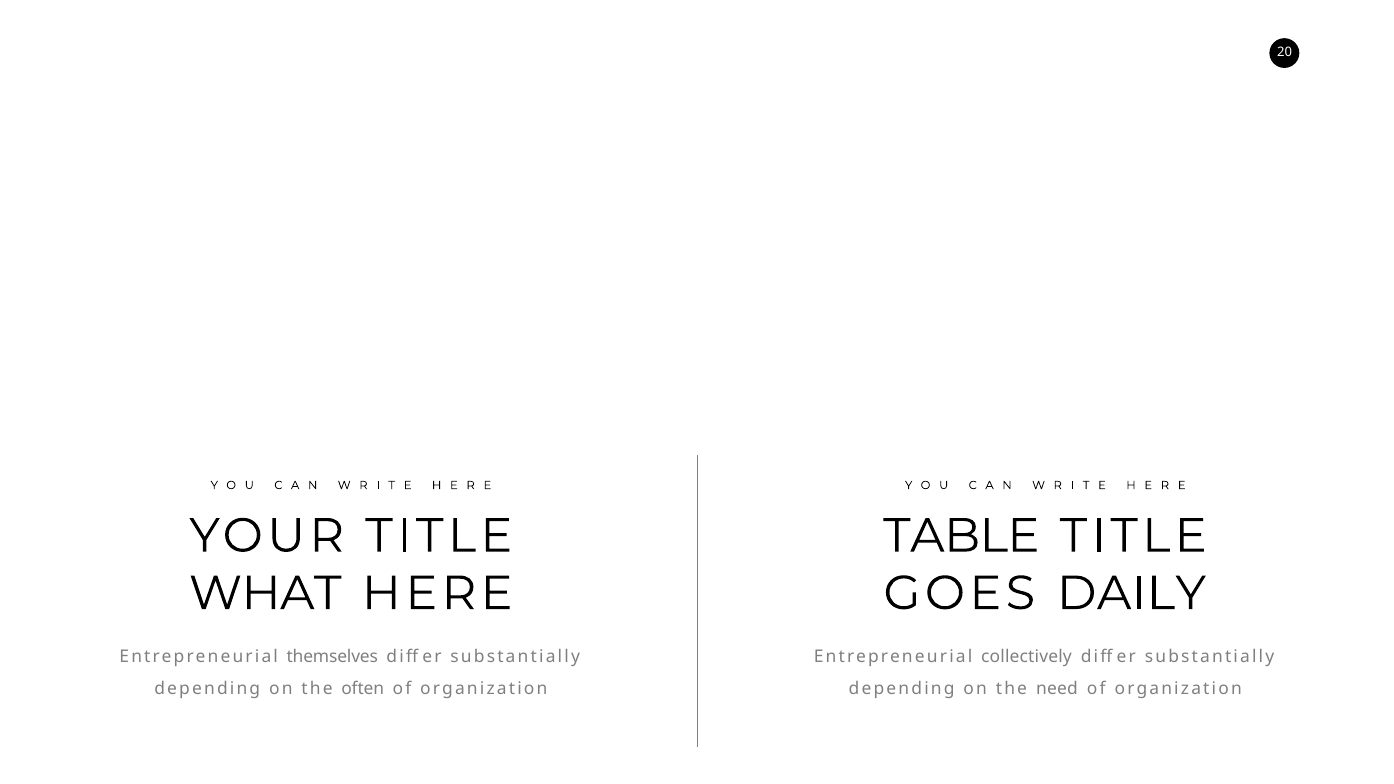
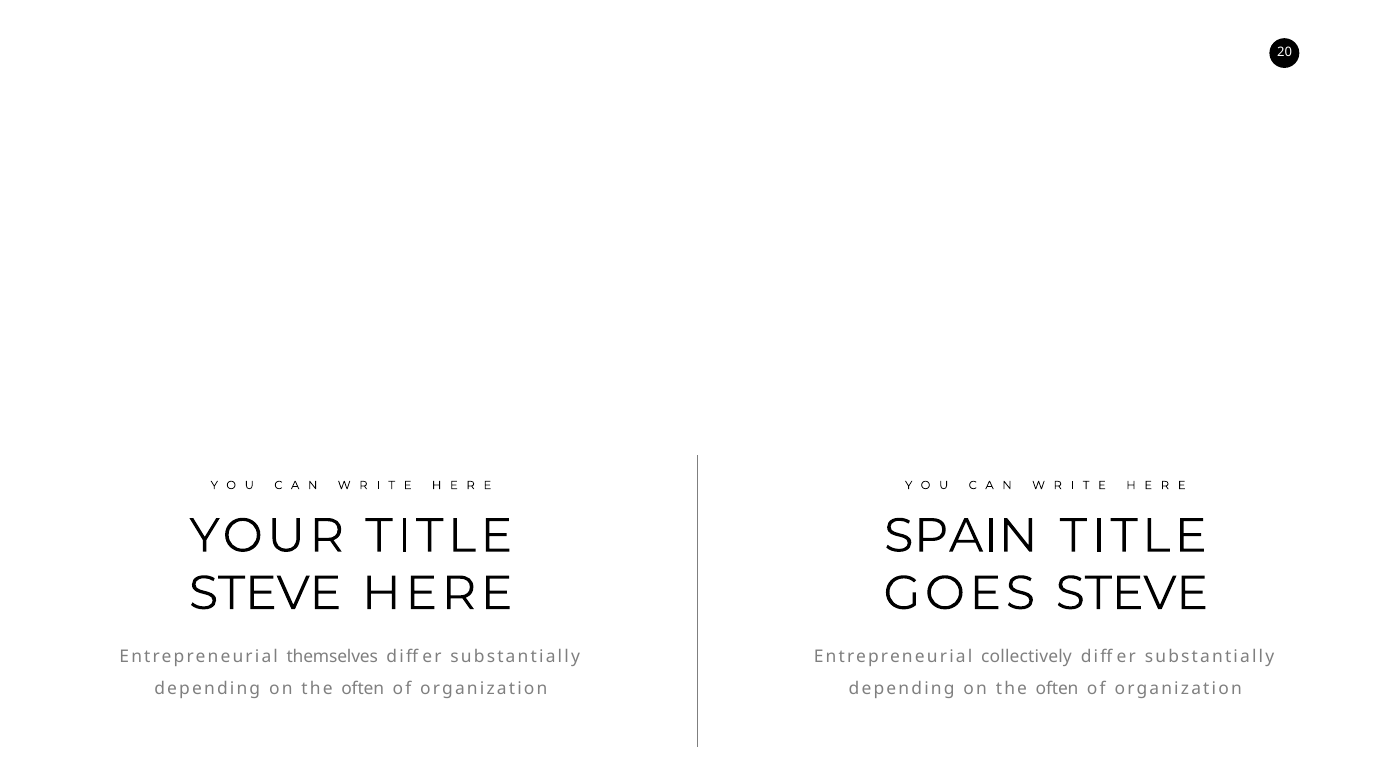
TABLE: TABLE -> SPAIN (961, 536)
WHAT: WHAT -> STEVE (265, 594)
GOES DAILY: DAILY -> STEVE (1132, 594)
need: need -> often (1057, 689)
